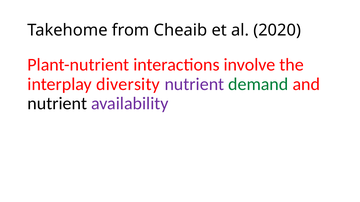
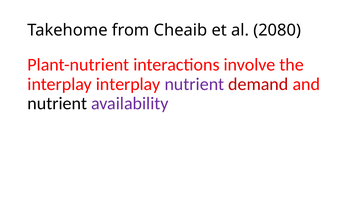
2020: 2020 -> 2080 (277, 30)
interplay diversity: diversity -> interplay (128, 84)
demand colour: green -> red (258, 84)
